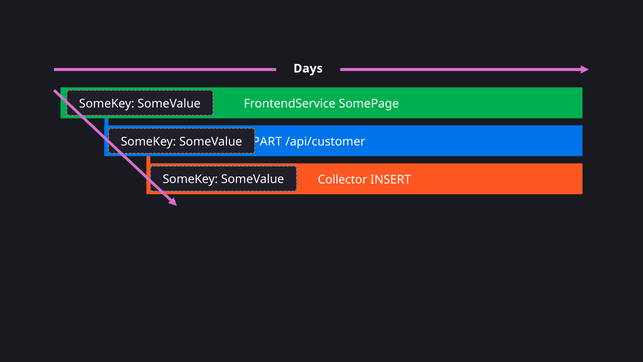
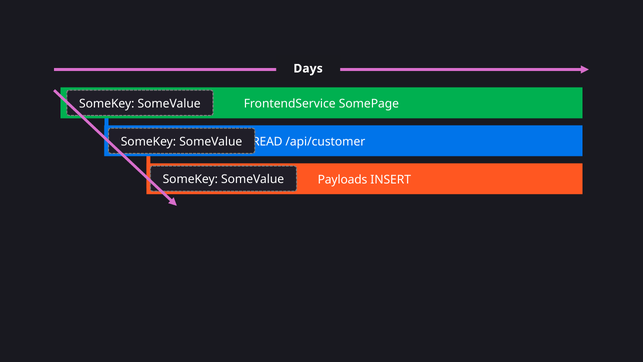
PART: PART -> READ (267, 141)
Collector: Collector -> Payloads (343, 179)
